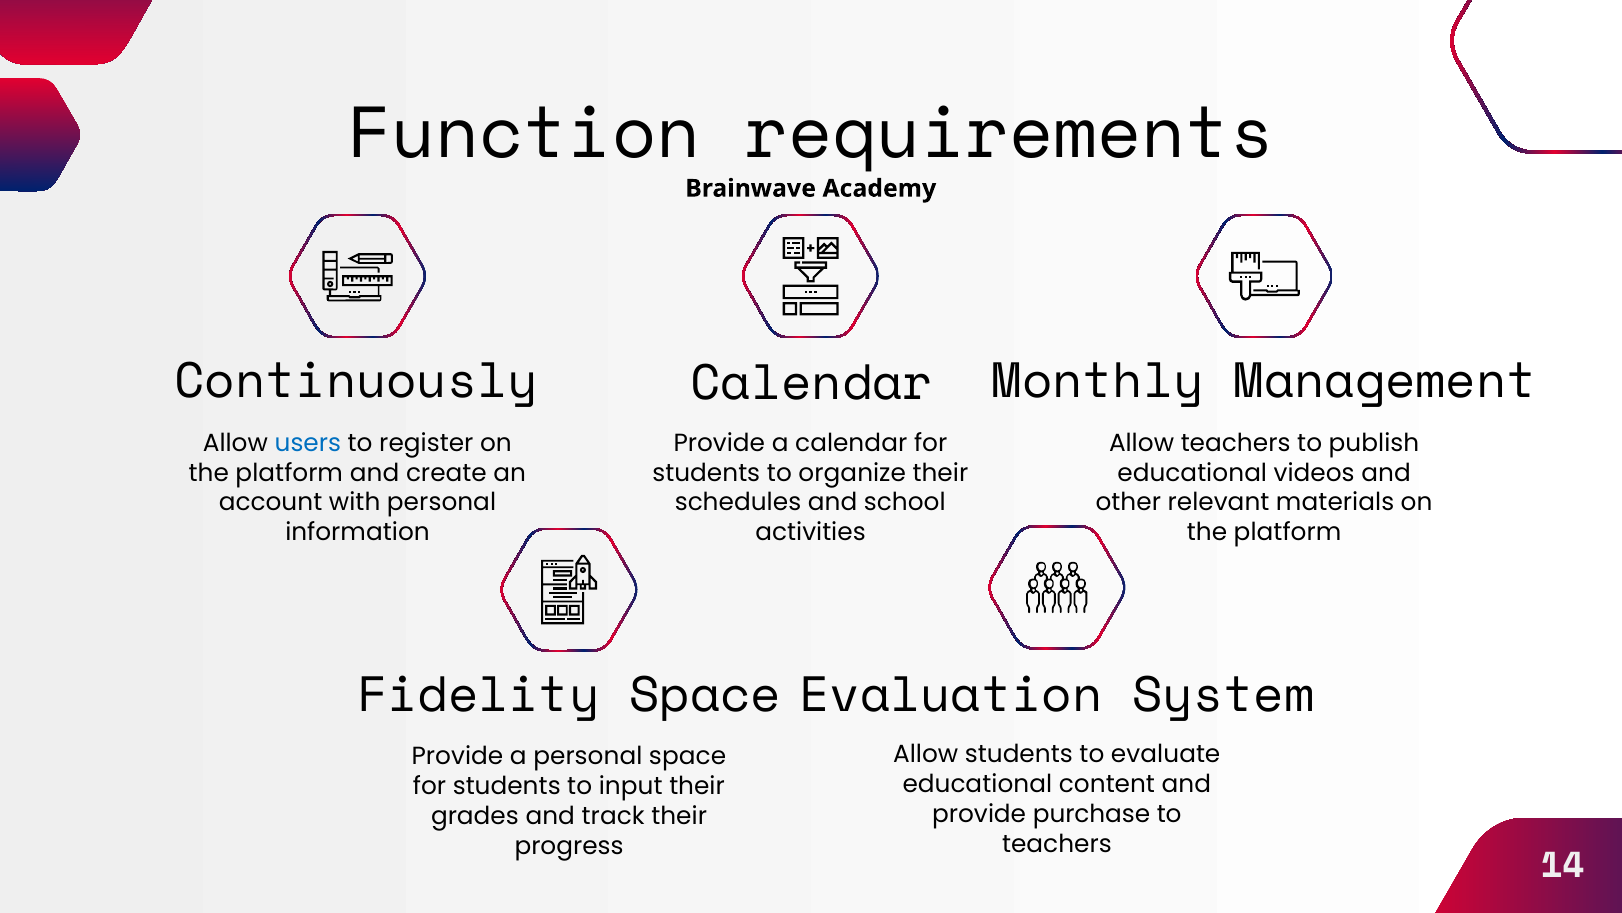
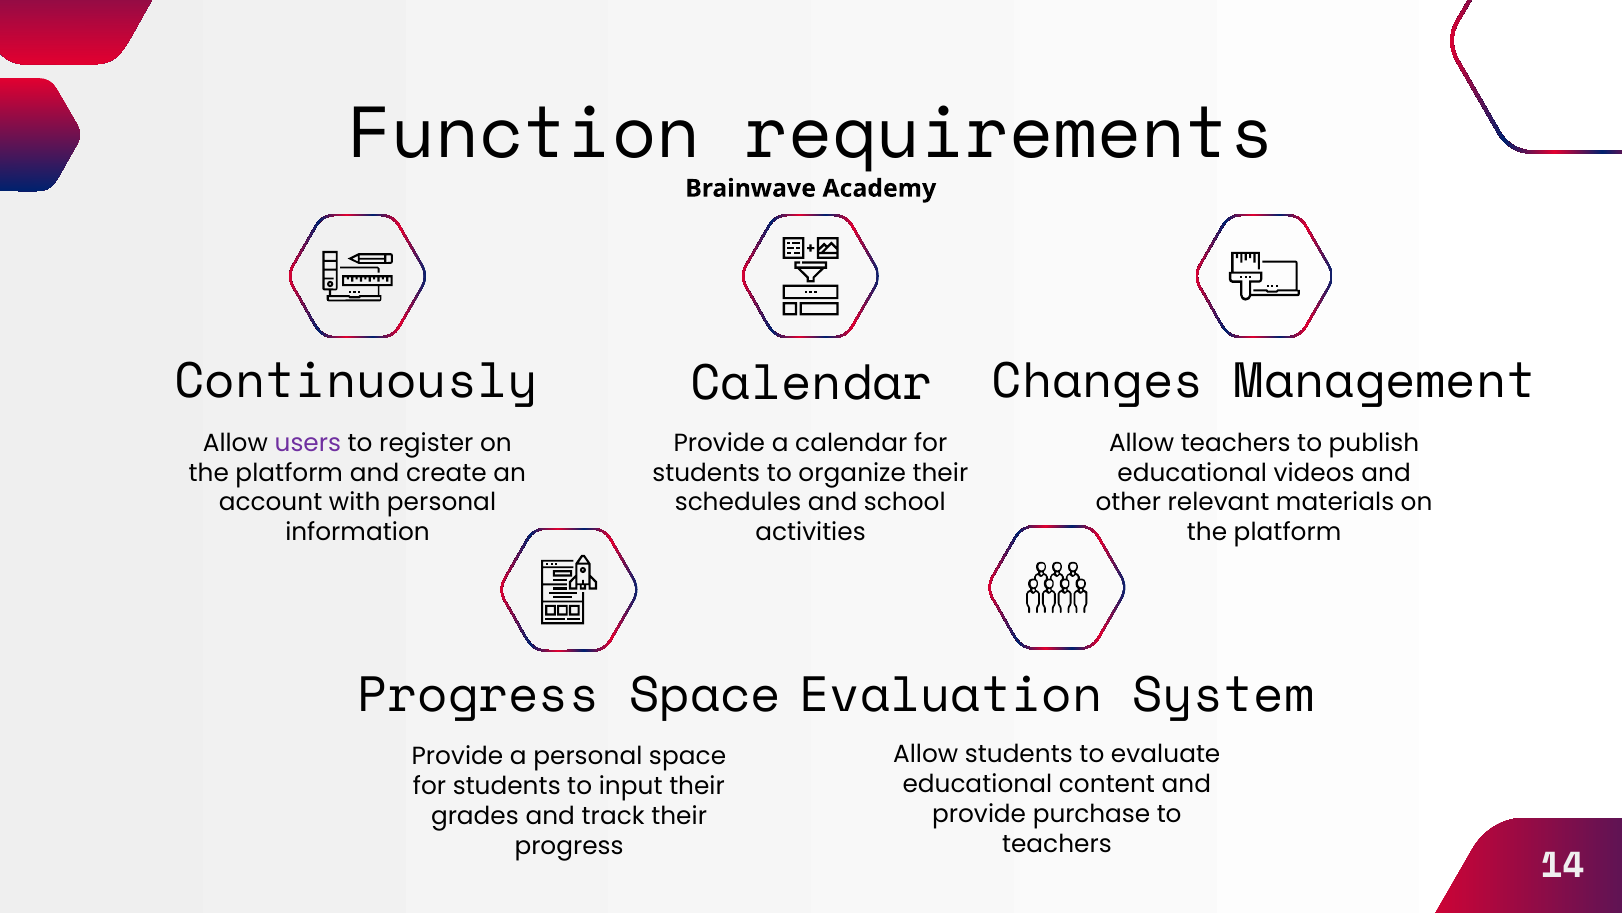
Monthly: Monthly -> Changes (1098, 380)
users colour: blue -> purple (308, 443)
Fidelity: Fidelity -> Progress (478, 694)
